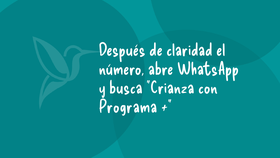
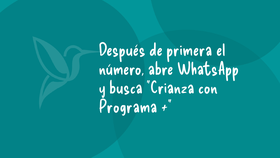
claridad: claridad -> primera (189, 50)
